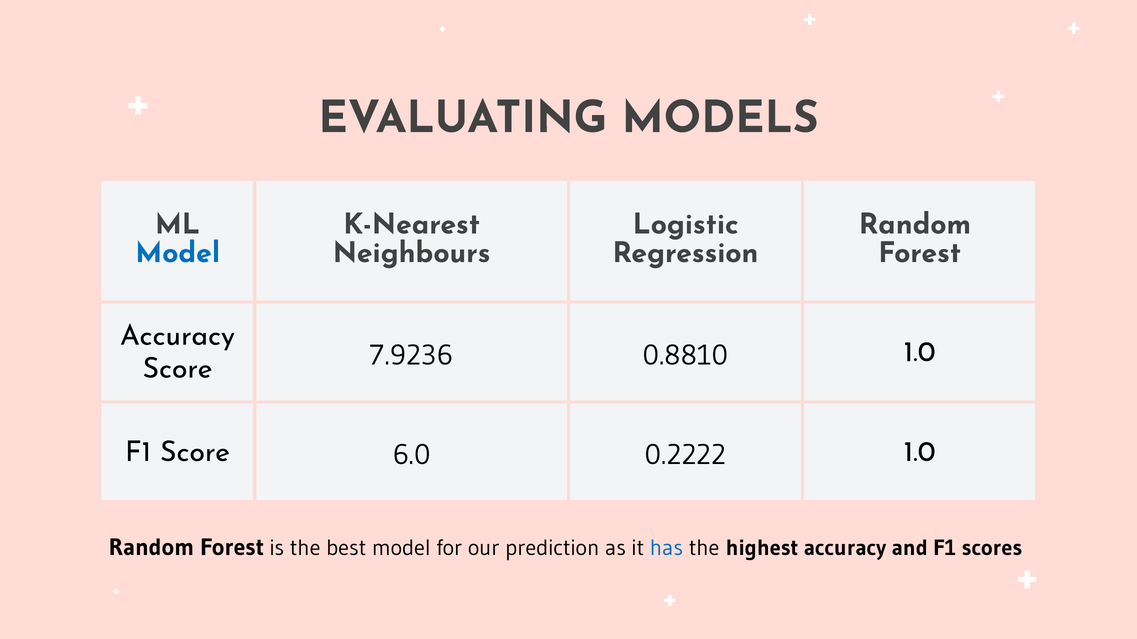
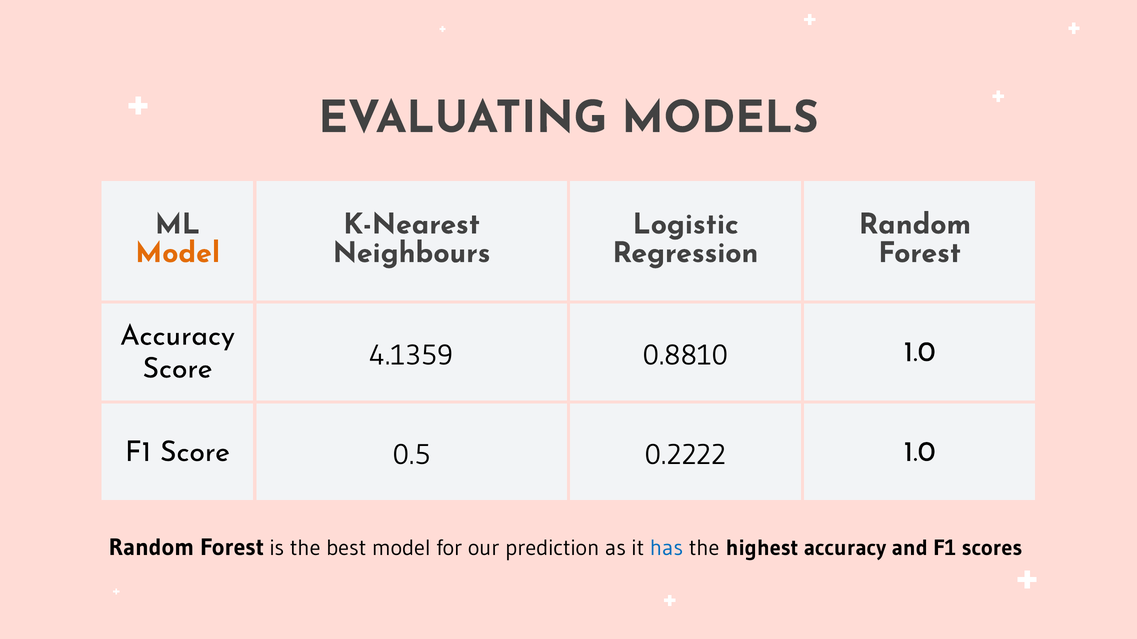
Model colour: blue -> orange (178, 253)
7.9236: 7.9236 -> 4.1359 (411, 356)
6.0: 6.0 -> 0.5 (412, 455)
